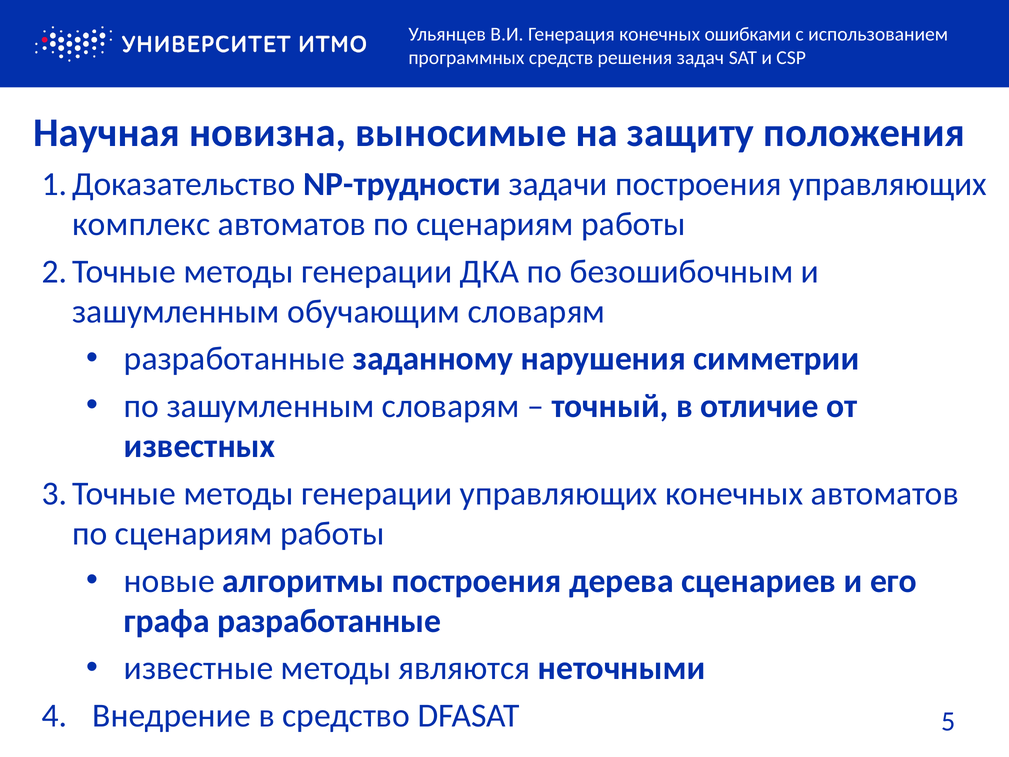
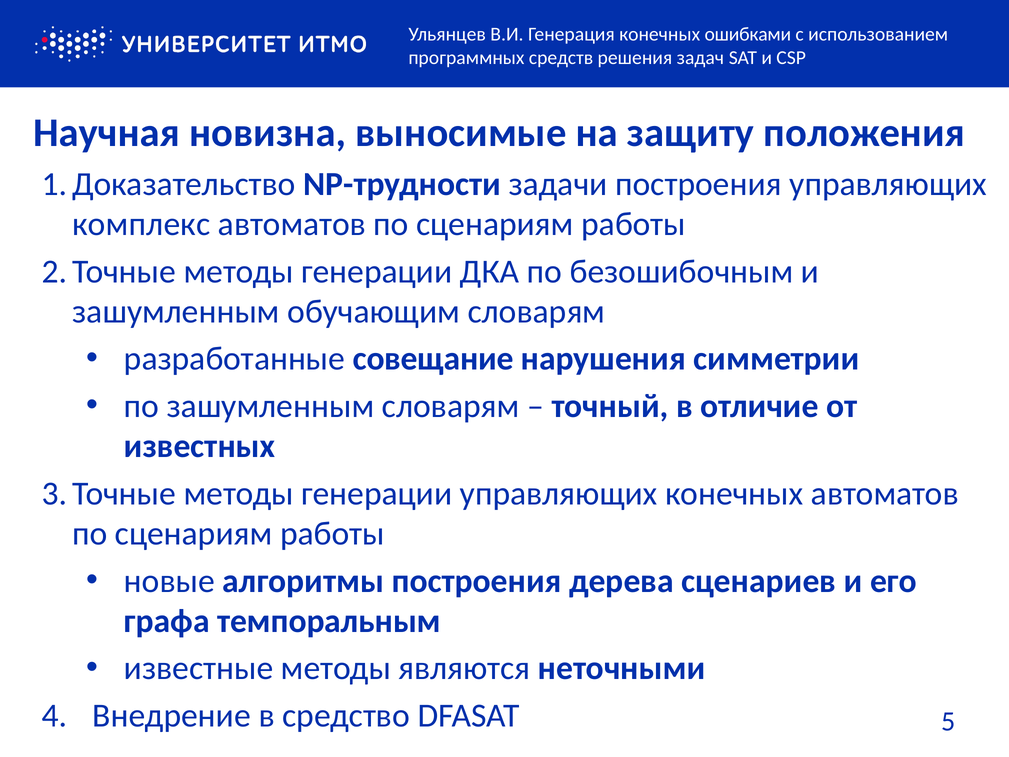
заданному: заданному -> совещание (433, 359)
графа разработанные: разработанные -> темпоральным (329, 621)
